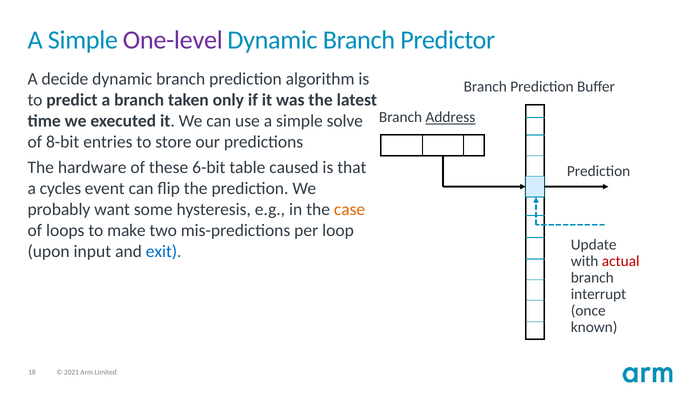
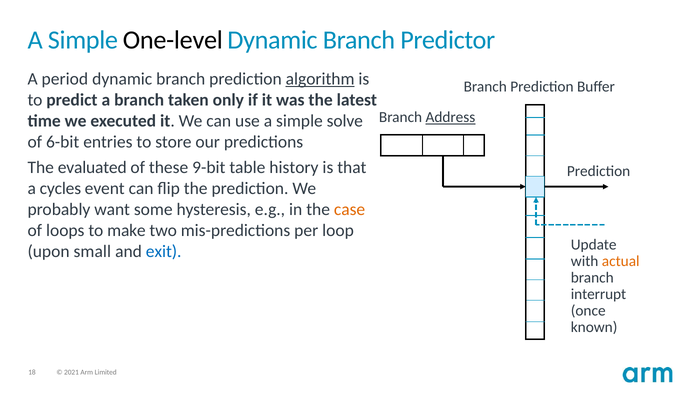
One-level colour: purple -> black (173, 40)
decide: decide -> period (65, 79)
algorithm underline: none -> present (320, 79)
8-bit: 8-bit -> 6-bit (63, 142)
hardware: hardware -> evaluated (92, 167)
6-bit: 6-bit -> 9-bit (209, 167)
caused: caused -> history (294, 167)
input: input -> small (92, 251)
actual colour: red -> orange (621, 261)
